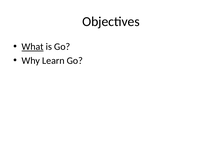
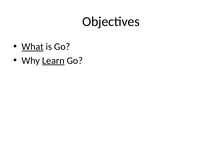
Learn underline: none -> present (53, 60)
